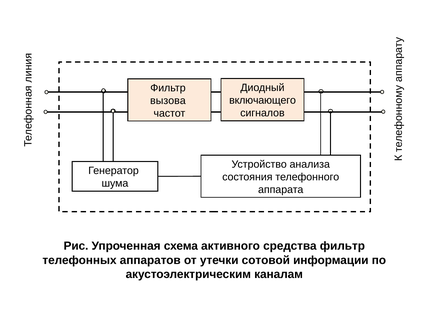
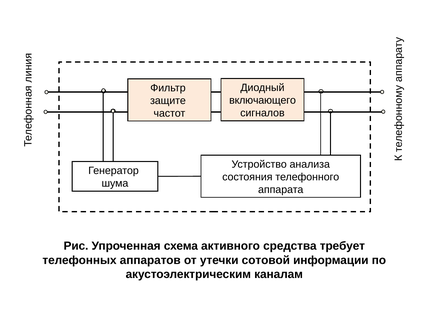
вызова: вызова -> защите (168, 101)
средства фильтр: фильтр -> требует (342, 246)
